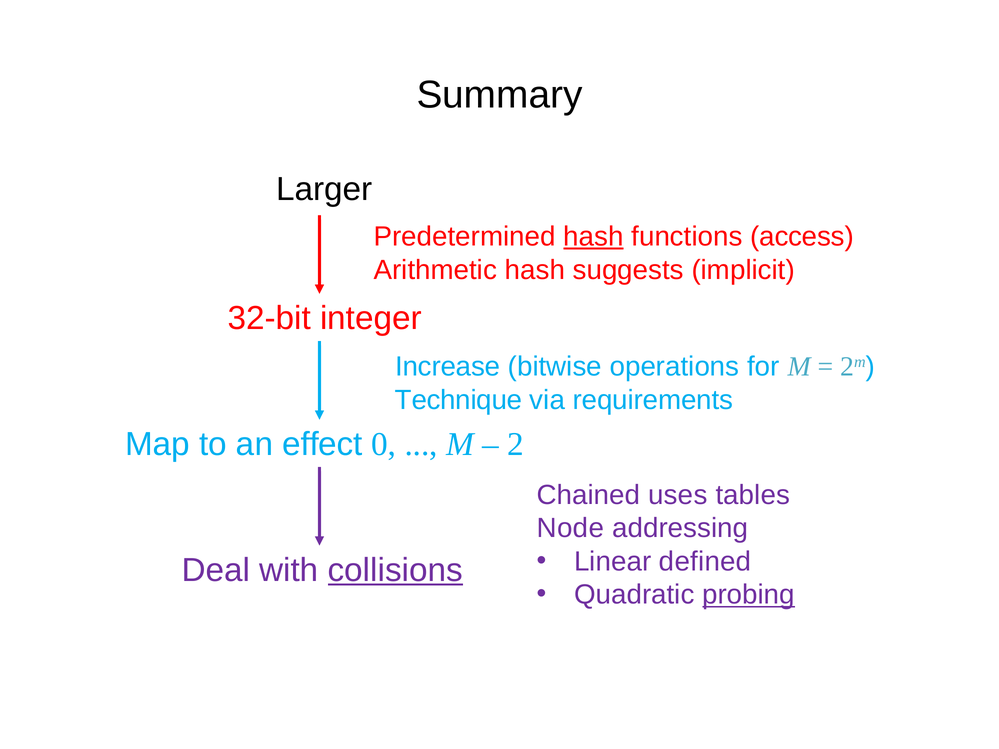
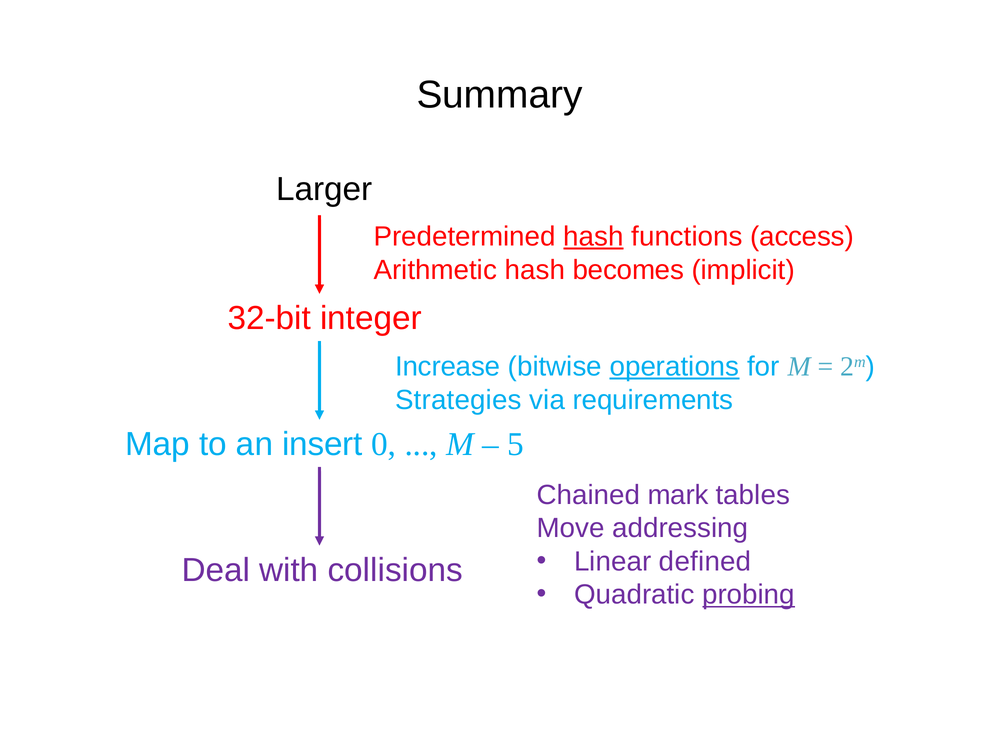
suggests: suggests -> becomes (628, 270)
operations underline: none -> present (674, 367)
Technique: Technique -> Strategies (458, 400)
effect: effect -> insert (322, 444)
2: 2 -> 5 (515, 444)
uses: uses -> mark (678, 495)
Node: Node -> Move (571, 528)
collisions underline: present -> none (395, 570)
